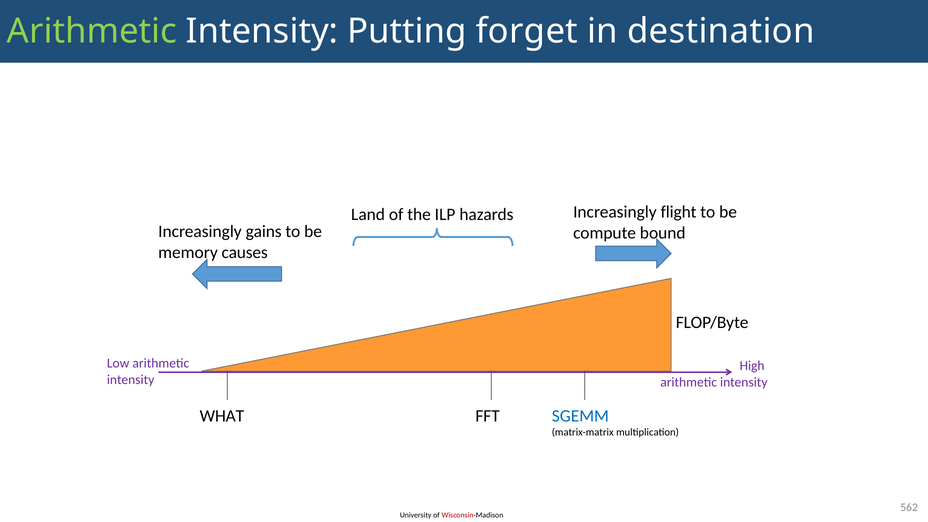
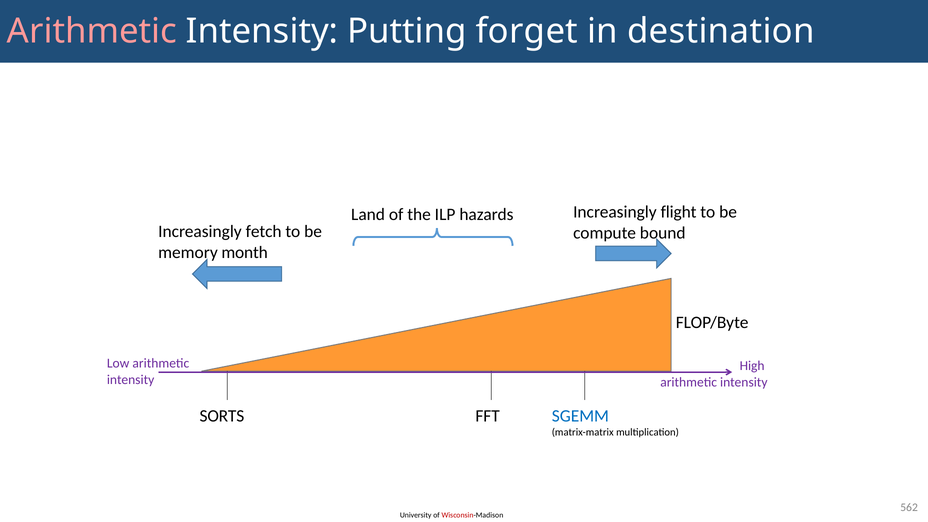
Arithmetic colour: light green -> pink (92, 31)
gains: gains -> fetch (264, 231)
causes: causes -> month (245, 252)
WHAT: WHAT -> SORTS (222, 416)
